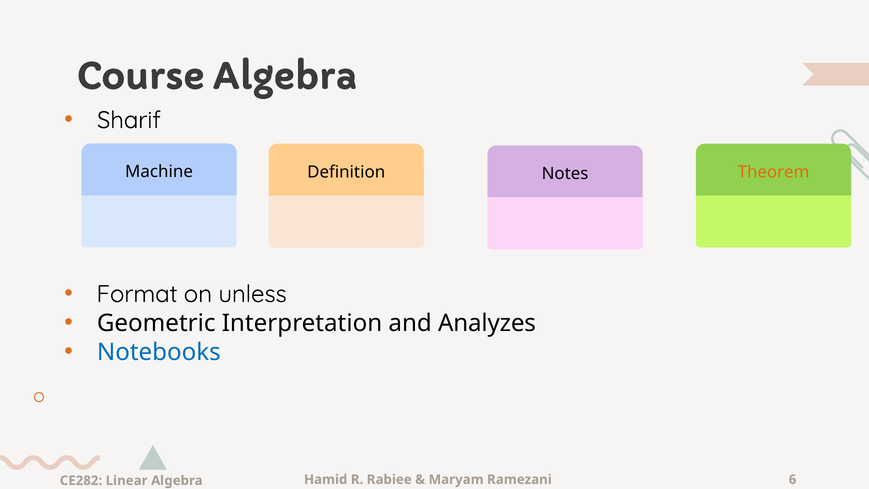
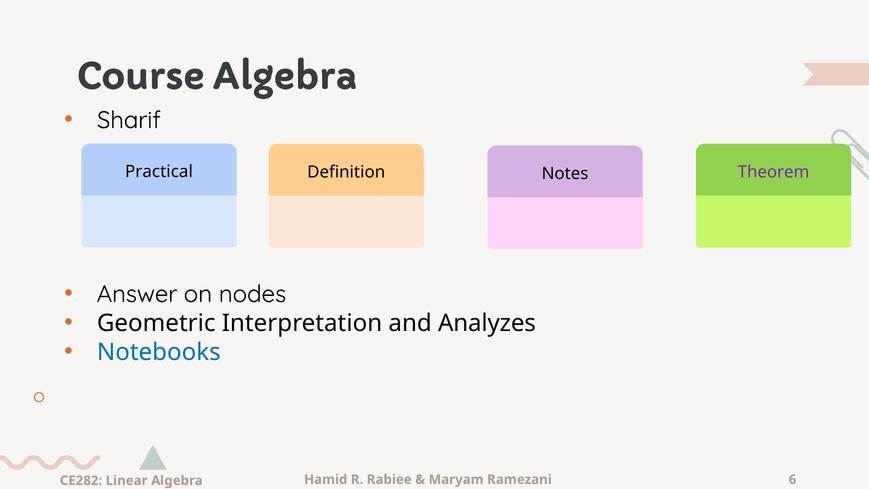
Machine: Machine -> Practical (159, 172)
Theorem colour: orange -> purple (774, 172)
Format: Format -> Answer (137, 294)
unless: unless -> nodes (253, 294)
